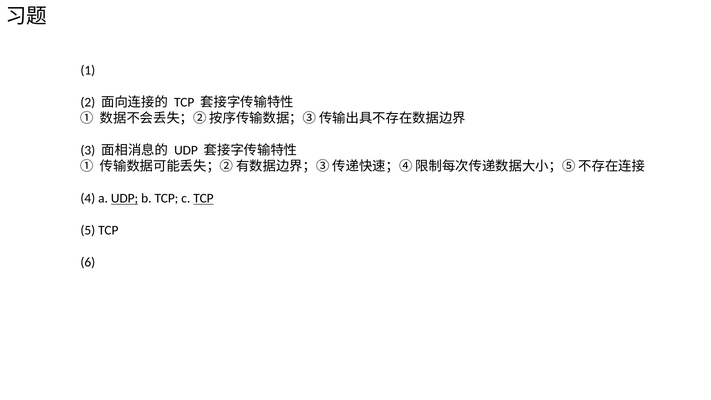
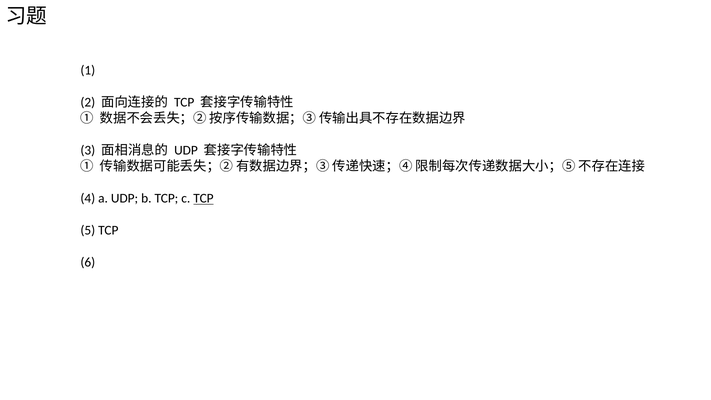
UDP underline: present -> none (125, 199)
